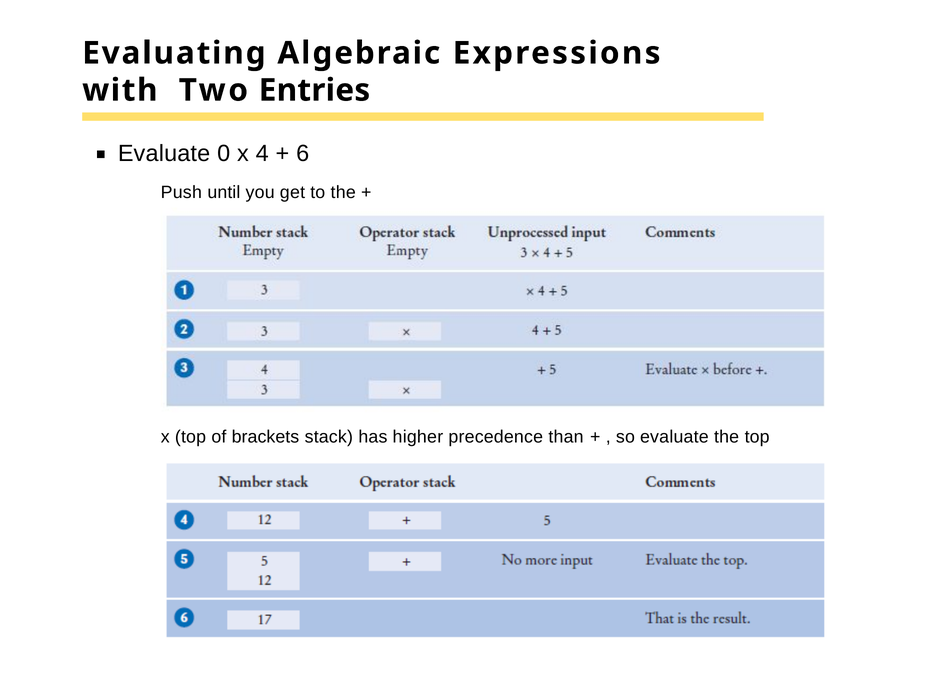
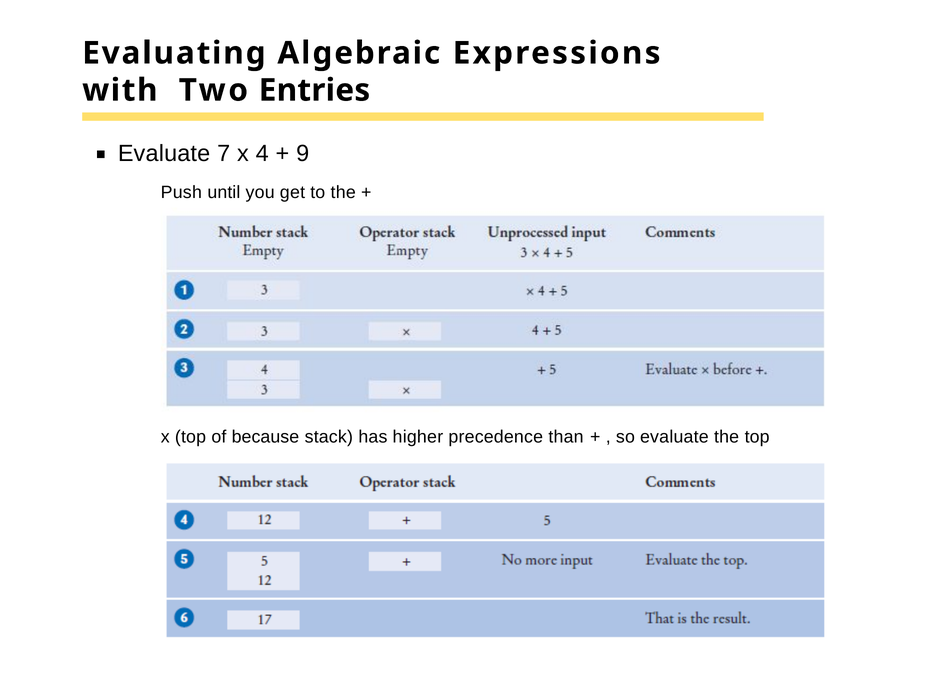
0: 0 -> 7 (224, 154)
6: 6 -> 9 (303, 154)
brackets: brackets -> because (265, 437)
